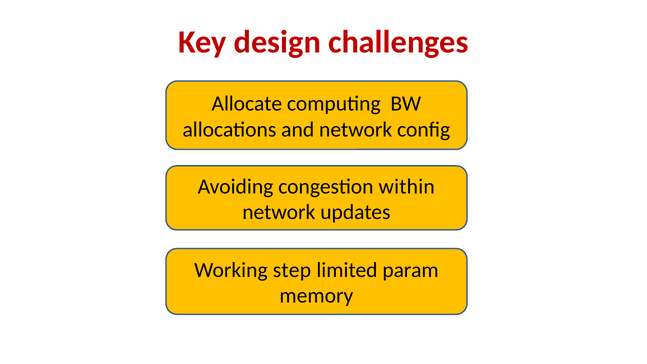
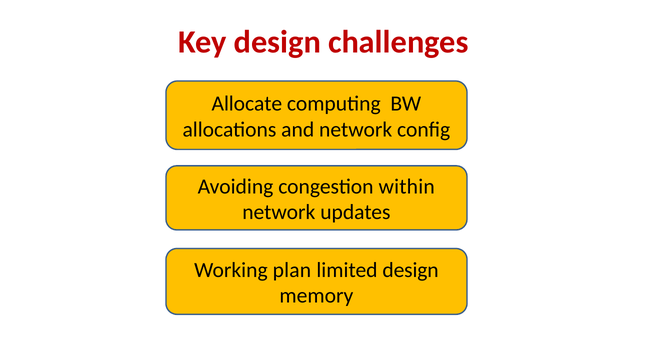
step: step -> plan (292, 270)
limited param: param -> design (411, 270)
